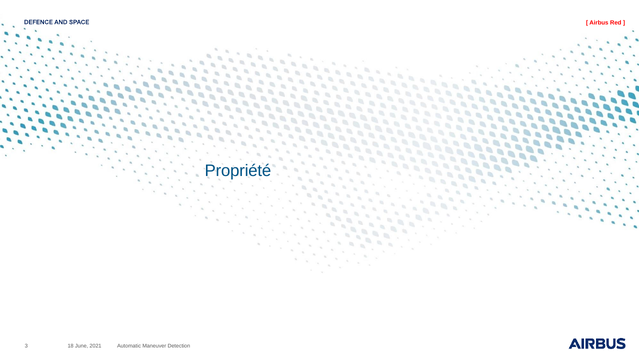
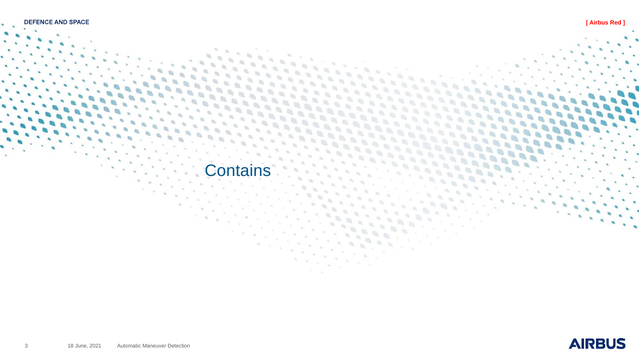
Propriété: Propriété -> Contains (238, 171)
